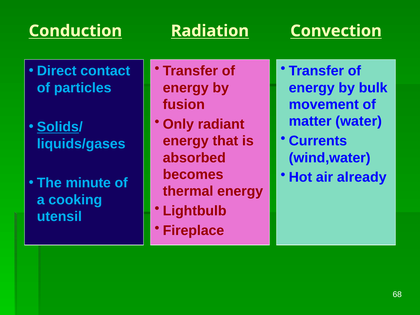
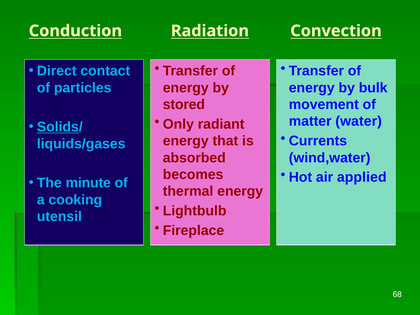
fusion: fusion -> stored (184, 105)
already: already -> applied (362, 177)
